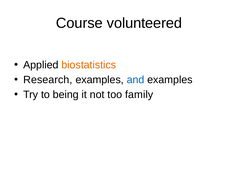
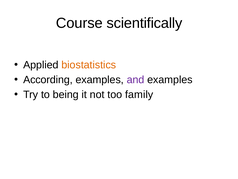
volunteered: volunteered -> scientifically (144, 23)
Research: Research -> According (48, 80)
and colour: blue -> purple (136, 80)
